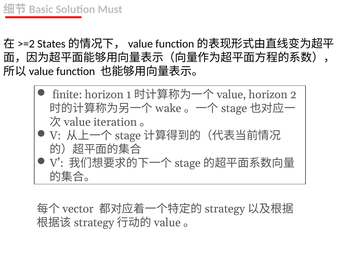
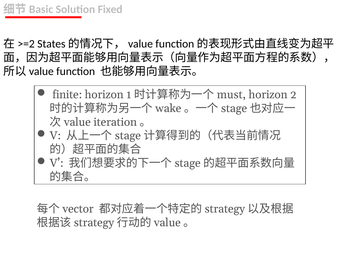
Must: Must -> Fixed (110, 9)
value: value -> must (231, 95)
